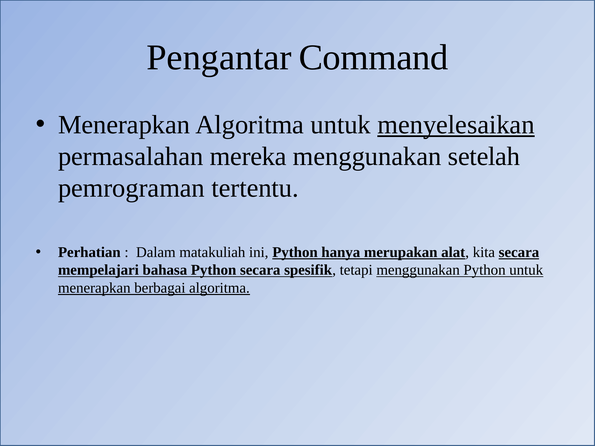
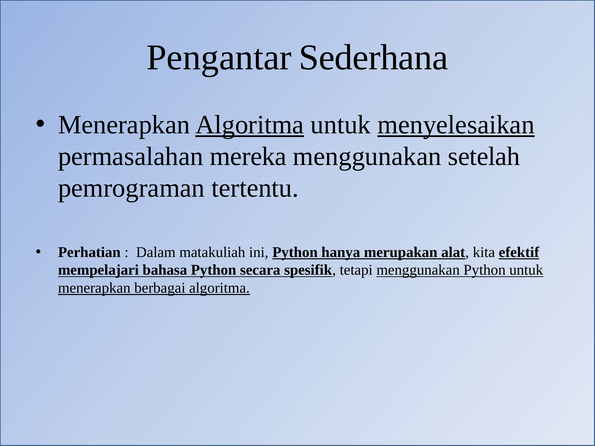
Command: Command -> Sederhana (374, 58)
Algoritma underline: none -> present (250, 125)
kita secara: secara -> efektif (519, 252)
